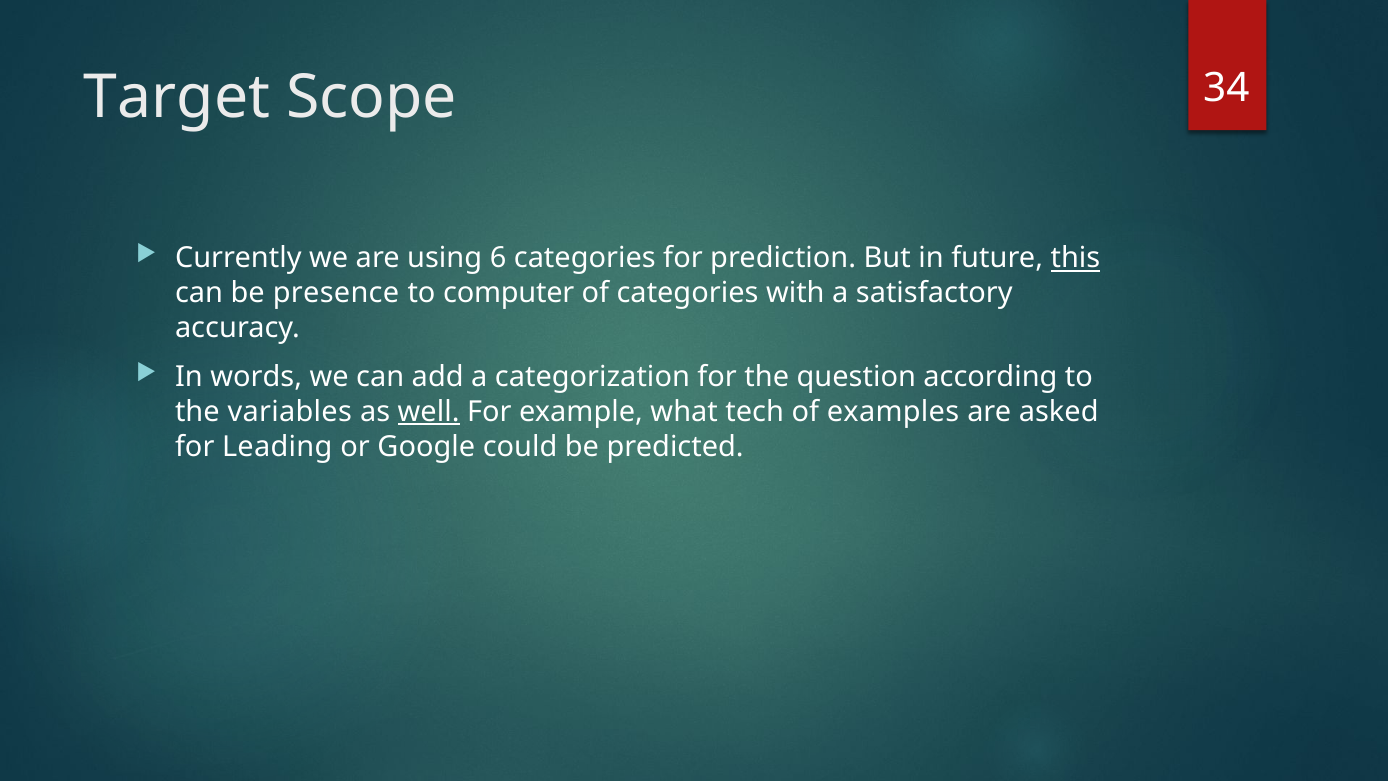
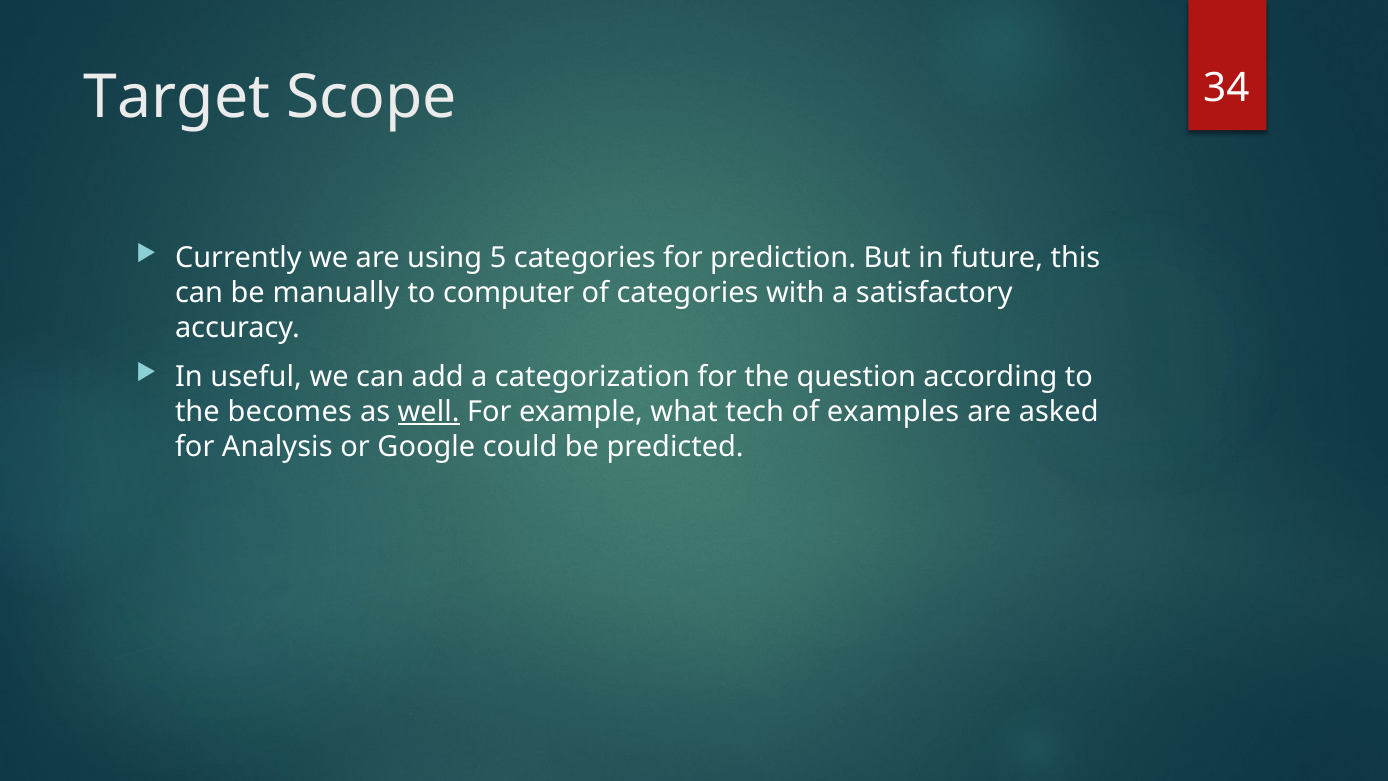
6: 6 -> 5 (498, 258)
this underline: present -> none (1075, 258)
presence: presence -> manually (336, 293)
words: words -> useful (256, 377)
variables: variables -> becomes (290, 412)
Leading: Leading -> Analysis (277, 446)
